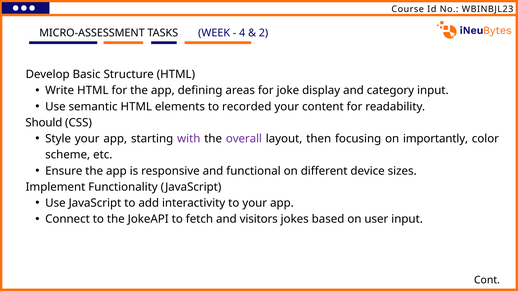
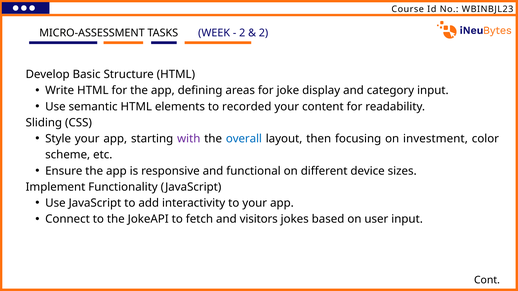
4: 4 -> 2 (242, 33)
Should: Should -> Sliding (44, 123)
overall colour: purple -> blue (244, 139)
importantly: importantly -> investment (435, 139)
